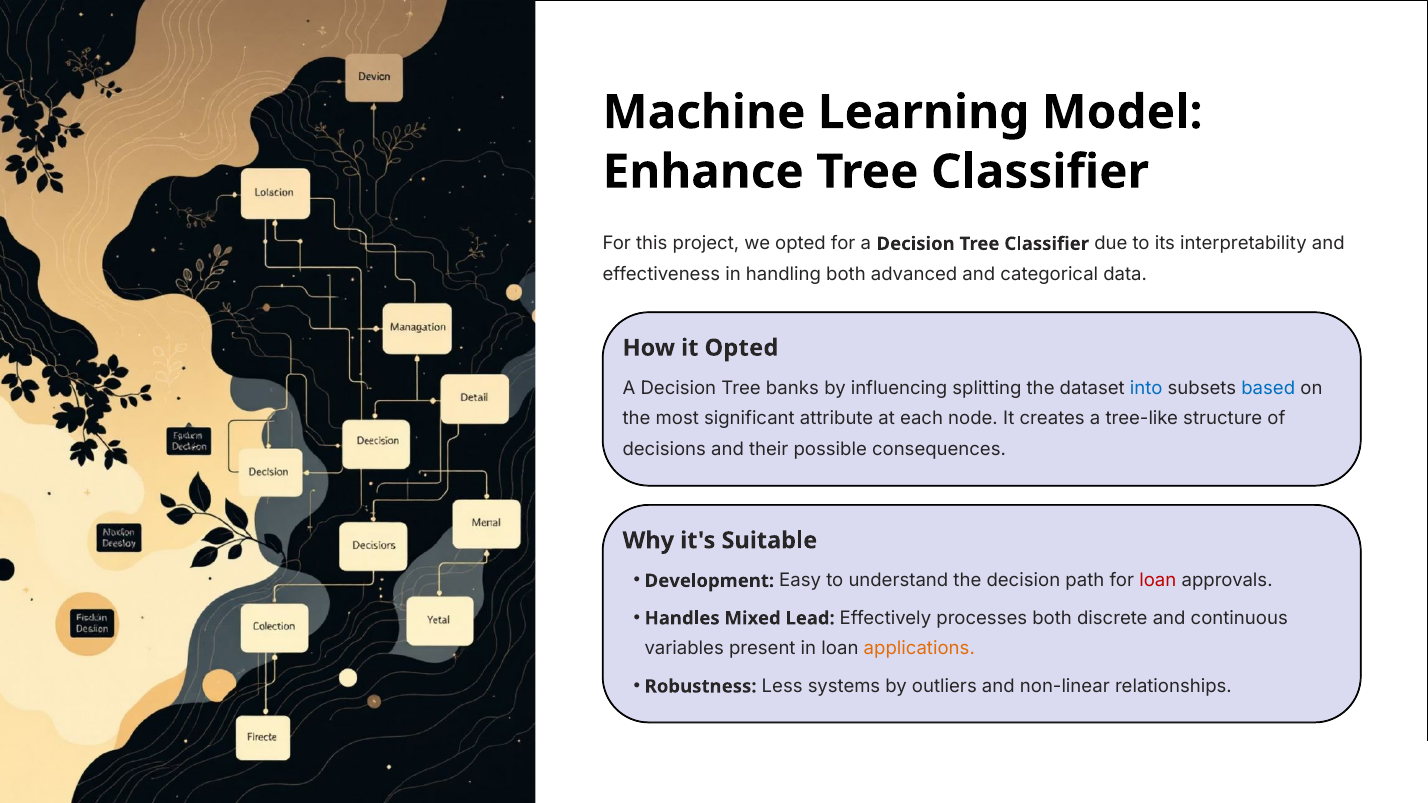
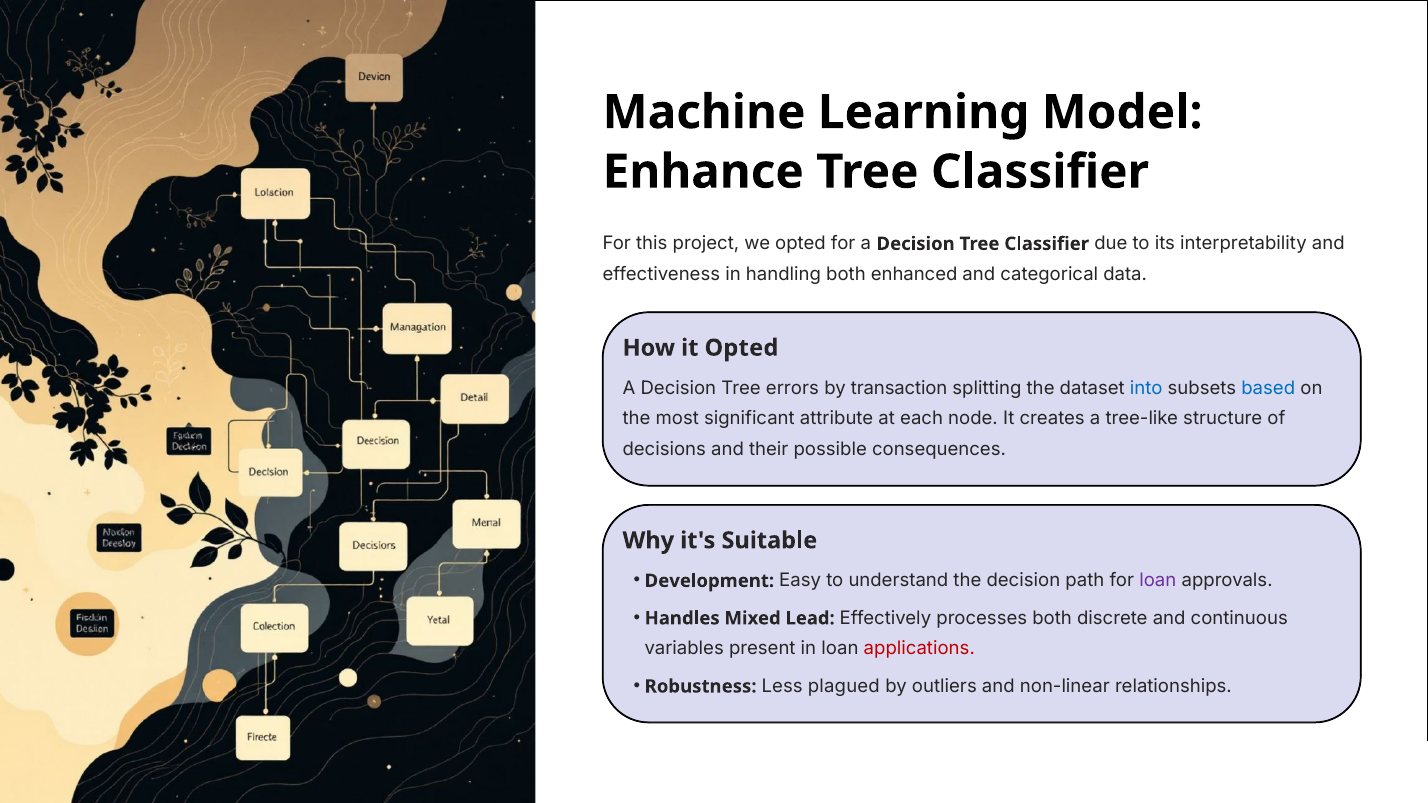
advanced: advanced -> enhanced (914, 274)
banks: banks -> errors (792, 388)
influencing: influencing -> transaction (899, 388)
loan colour: red -> purple (1158, 581)
applications colour: orange -> red (919, 649)
systems: systems -> plagued (844, 687)
